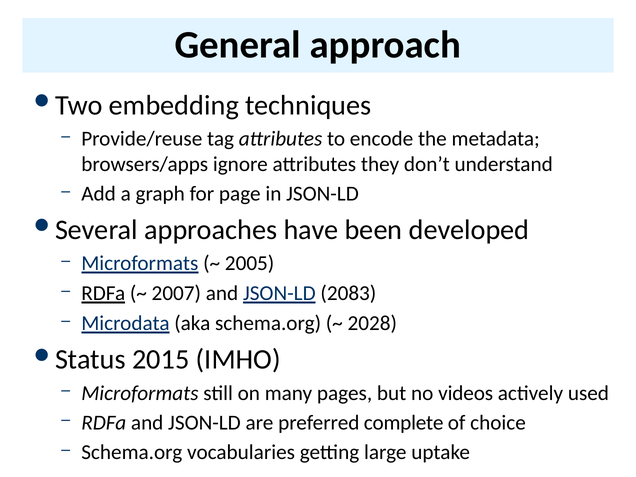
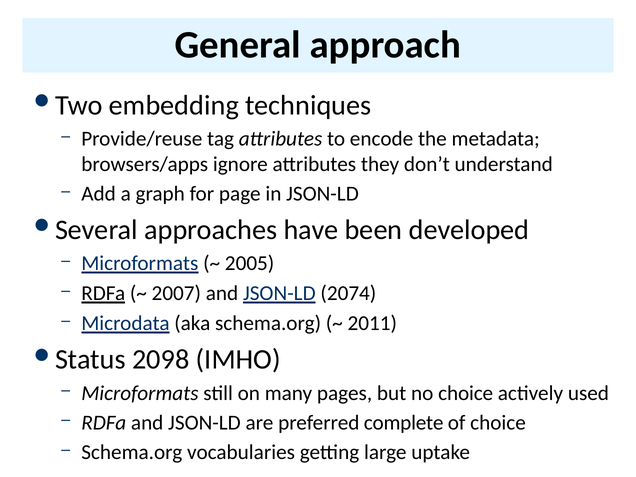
2083: 2083 -> 2074 (348, 293)
2028: 2028 -> 2011 (372, 323)
2015: 2015 -> 2098 (161, 360)
no videos: videos -> choice (466, 393)
